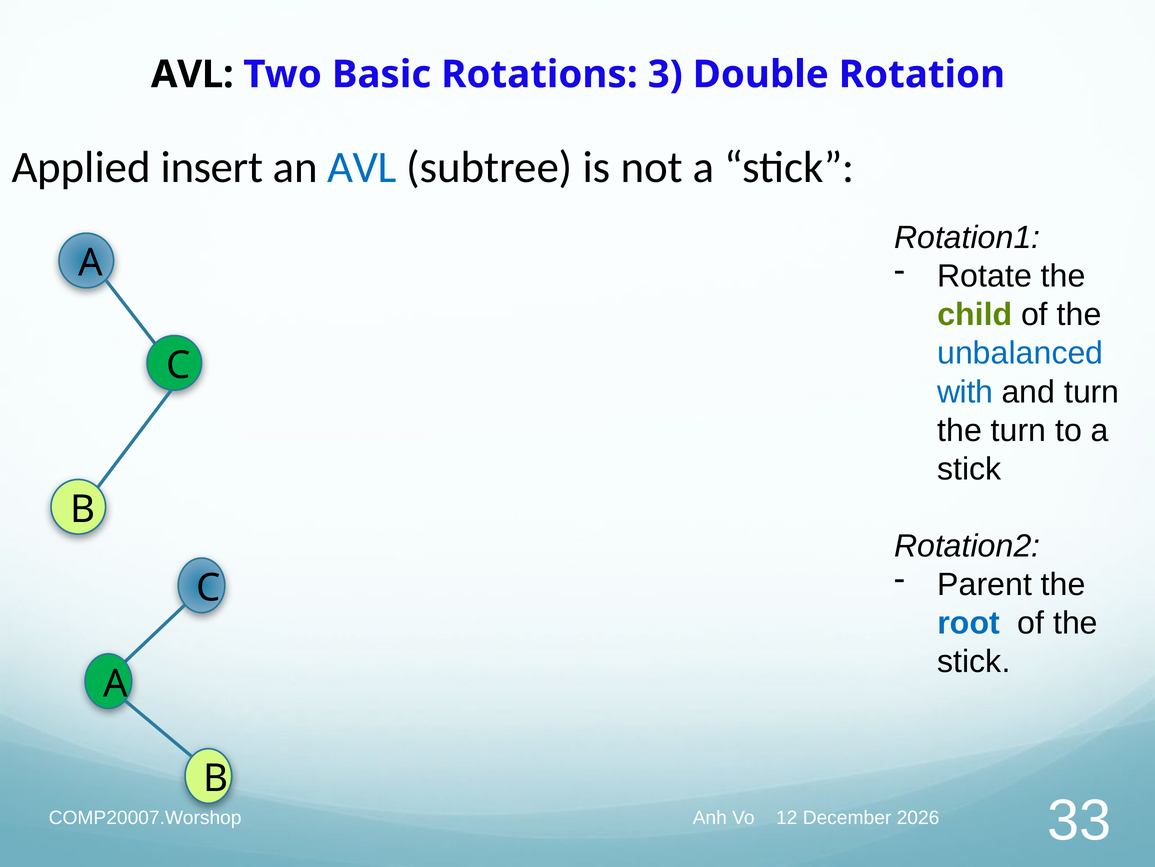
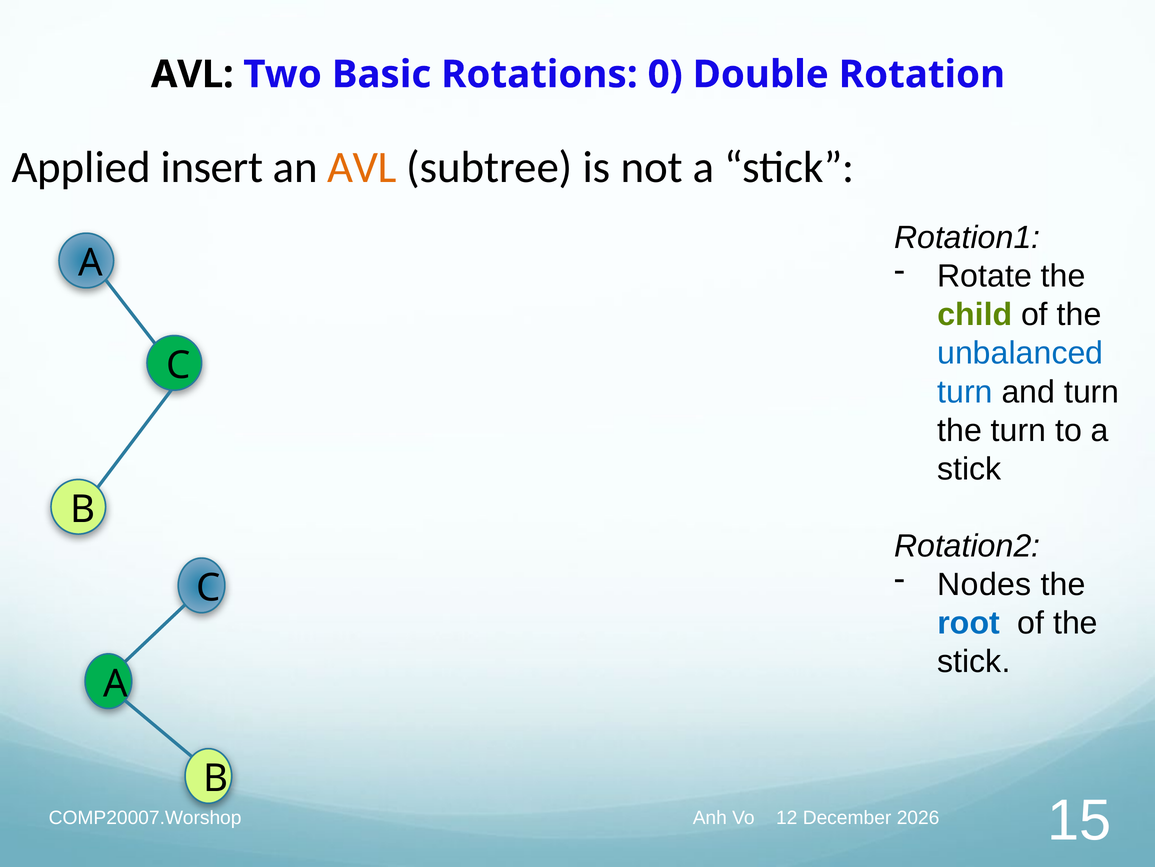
3: 3 -> 0 (665, 74)
AVL colour: blue -> orange (362, 167)
with: with -> turn (965, 392)
Parent: Parent -> Nodes (984, 584)
33: 33 -> 15 (1079, 820)
